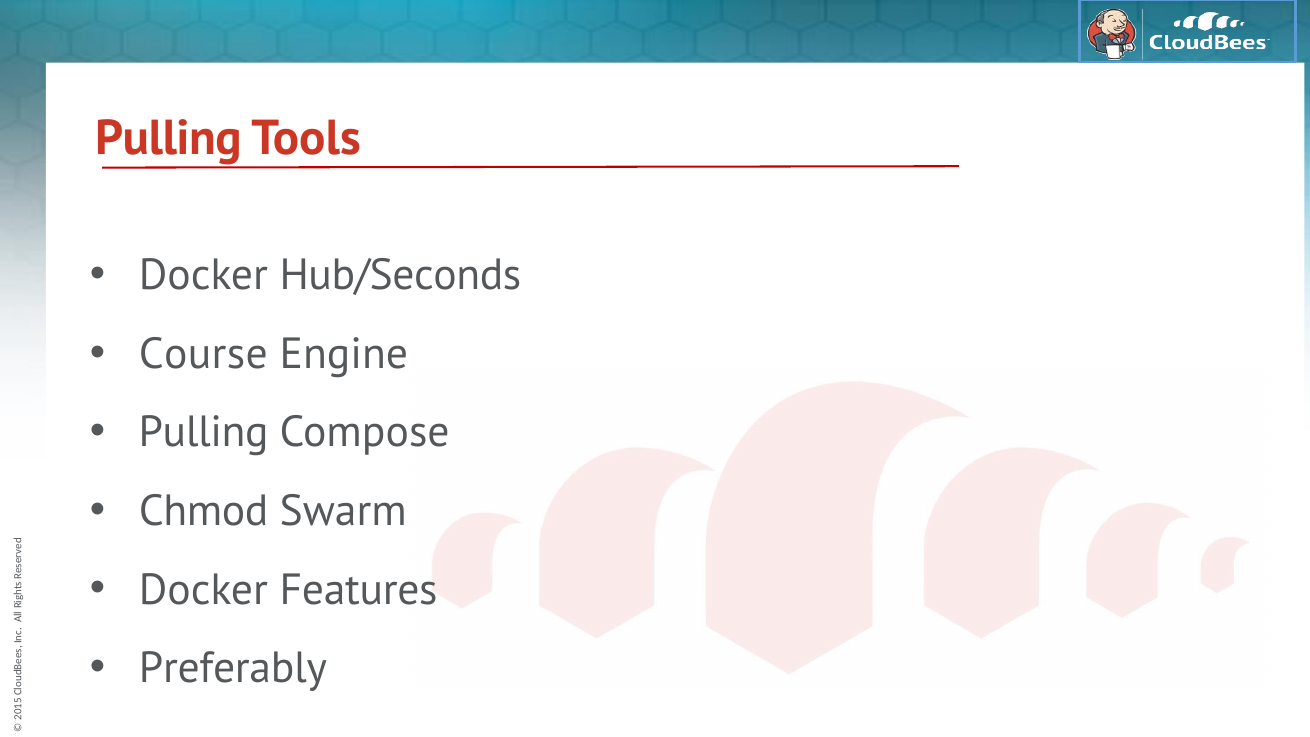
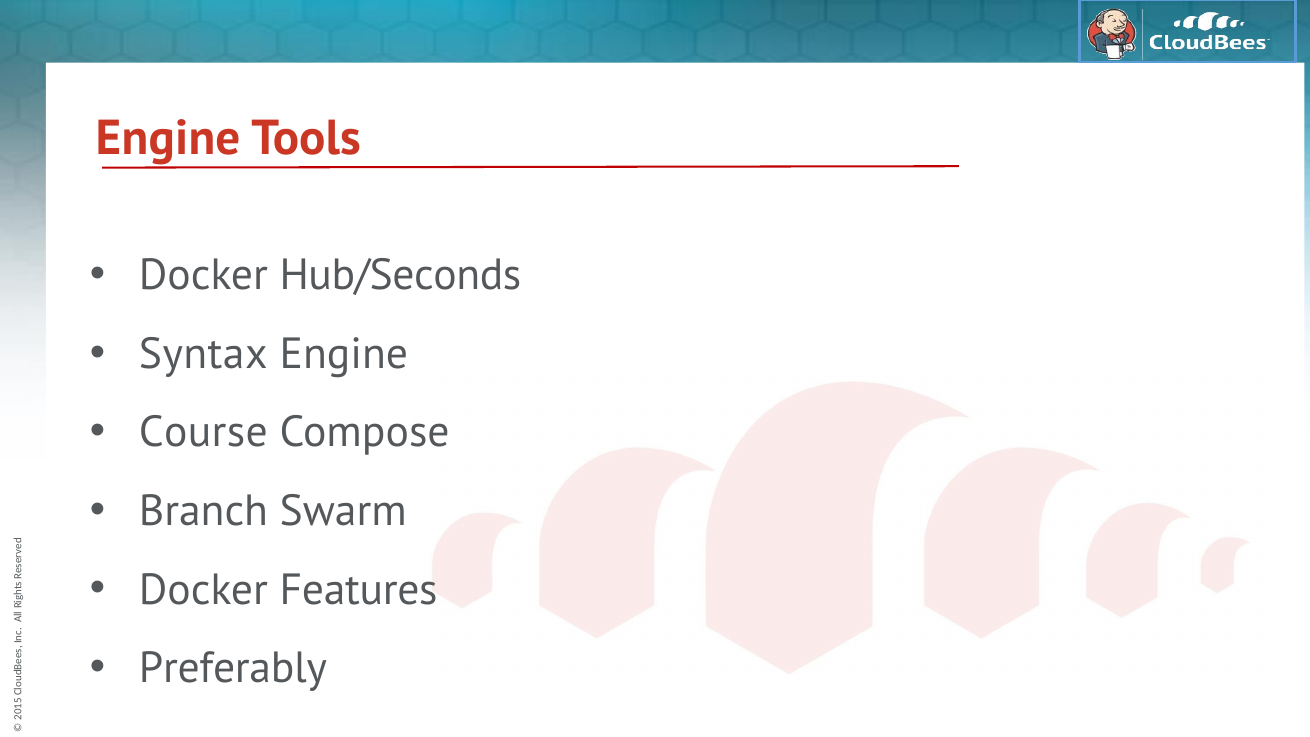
Pulling: Pulling -> Engine (168, 138)
Course: Course -> Syntax (203, 354)
Pulling: Pulling -> Course (203, 432)
Chmod: Chmod -> Branch (203, 511)
